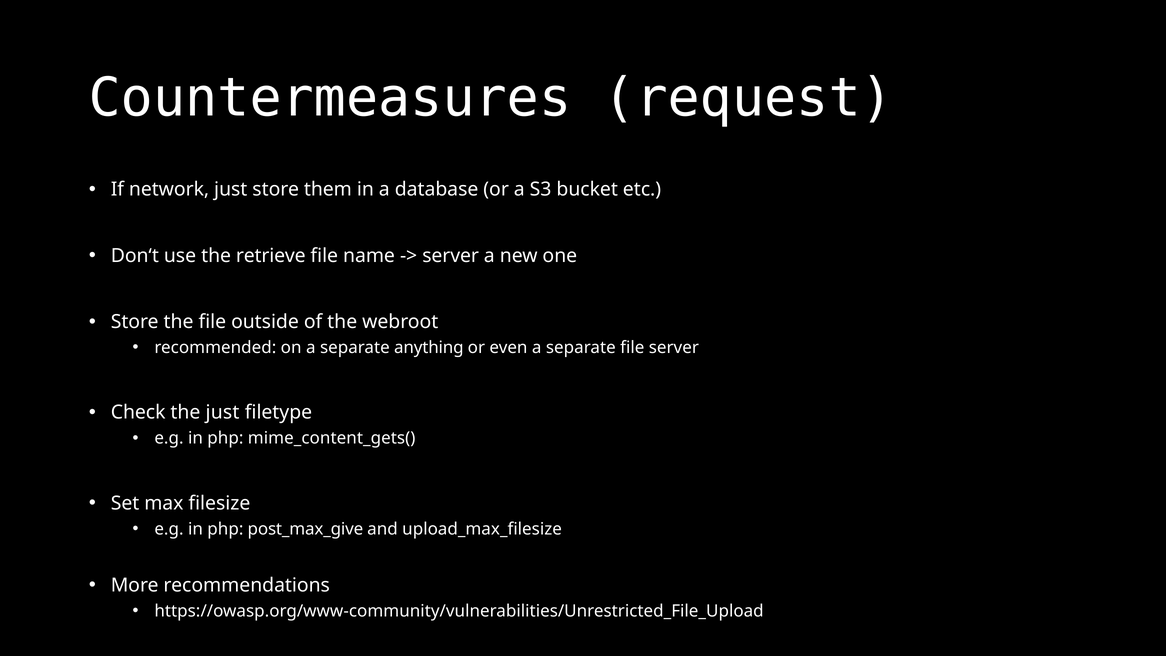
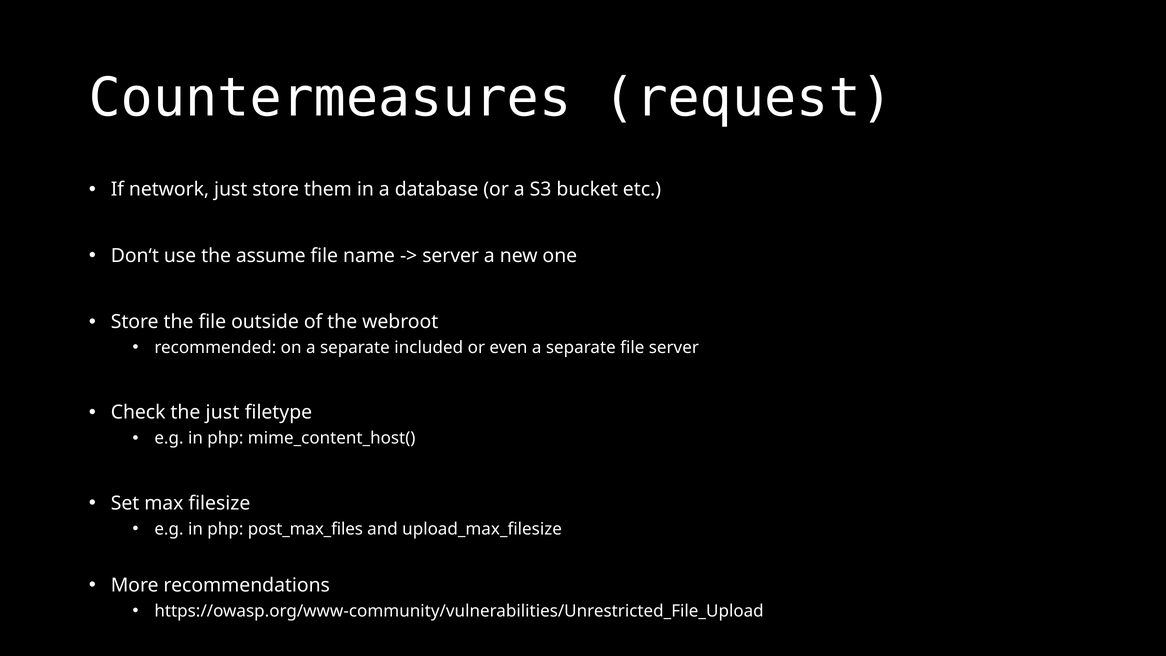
retrieve: retrieve -> assume (271, 256)
anything: anything -> included (429, 348)
mime_content_gets(: mime_content_gets( -> mime_content_host( (332, 438)
post_max_give: post_max_give -> post_max_files (305, 529)
